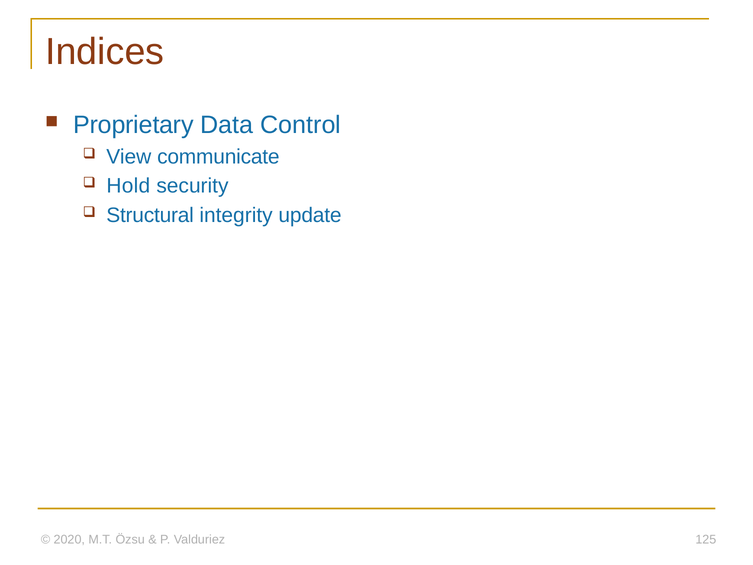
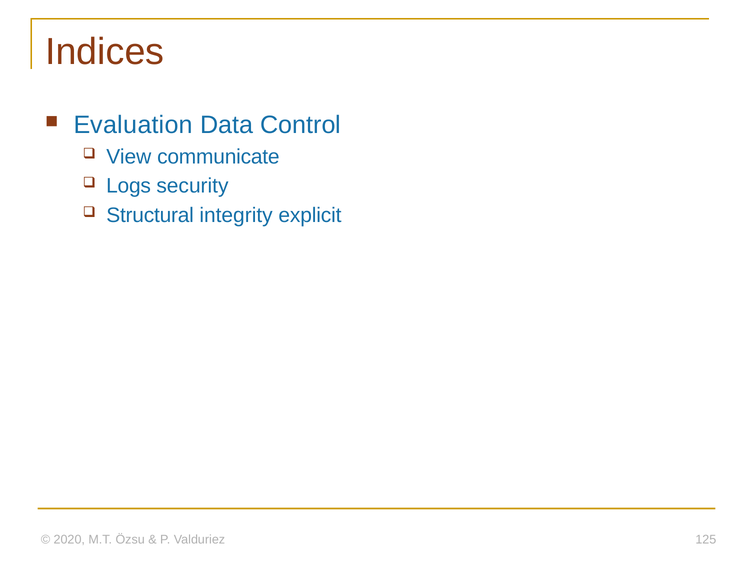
Proprietary: Proprietary -> Evaluation (133, 125)
Hold: Hold -> Logs (129, 186)
update: update -> explicit (310, 215)
